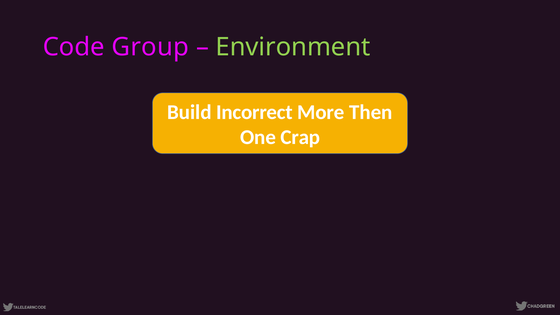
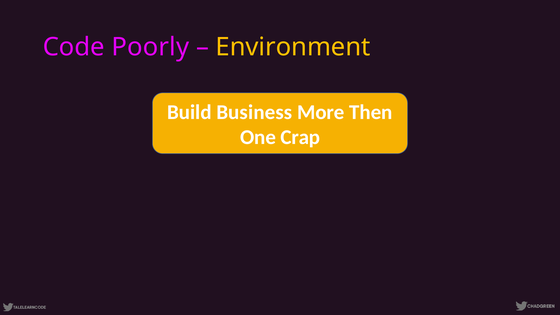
Group: Group -> Poorly (150, 47)
Environment colour: light green -> yellow (293, 47)
Incorrect: Incorrect -> Business (254, 112)
